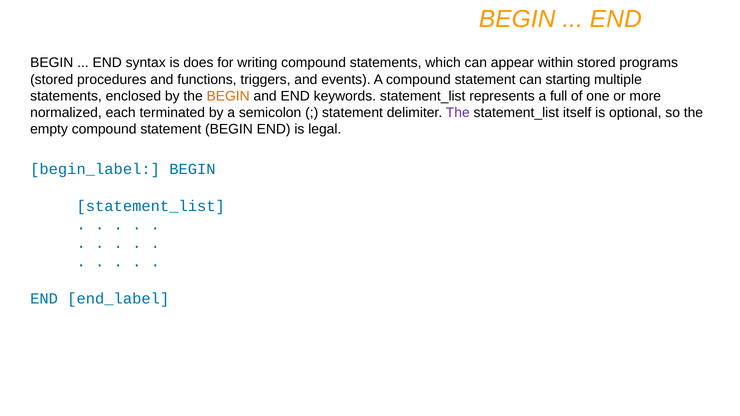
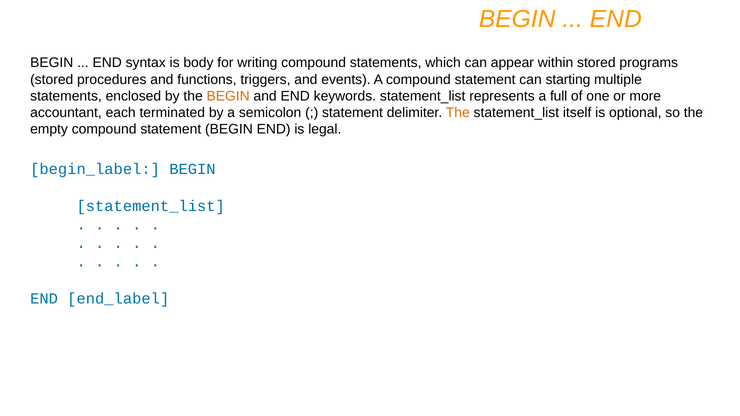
does: does -> body (198, 63)
normalized: normalized -> accountant (66, 113)
The colour: purple -> orange (458, 113)
